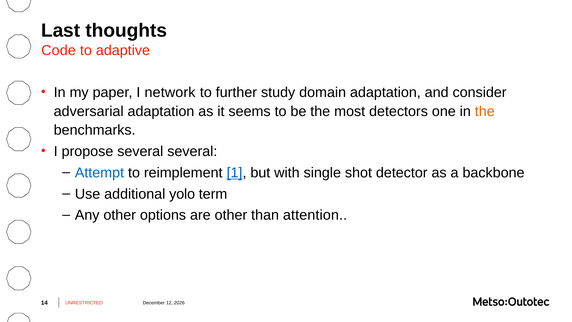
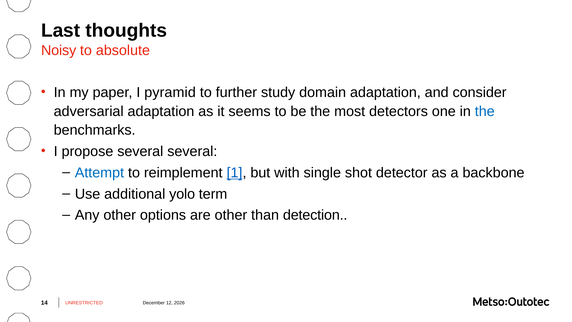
Code: Code -> Noisy (59, 50)
adaptive: adaptive -> absolute (123, 50)
network: network -> pyramid (170, 92)
the colour: orange -> blue (485, 111)
attention: attention -> detection (315, 215)
